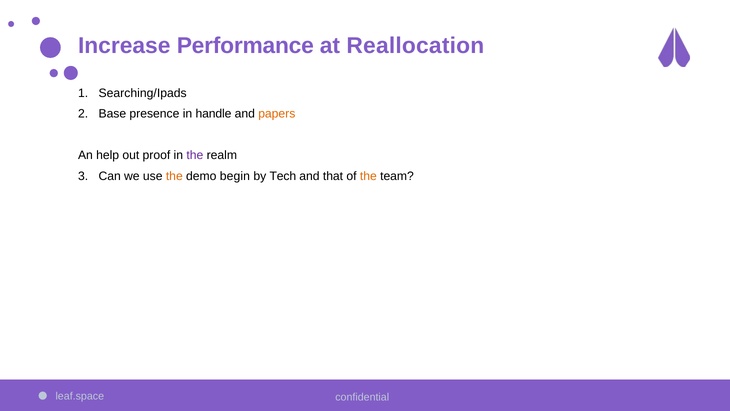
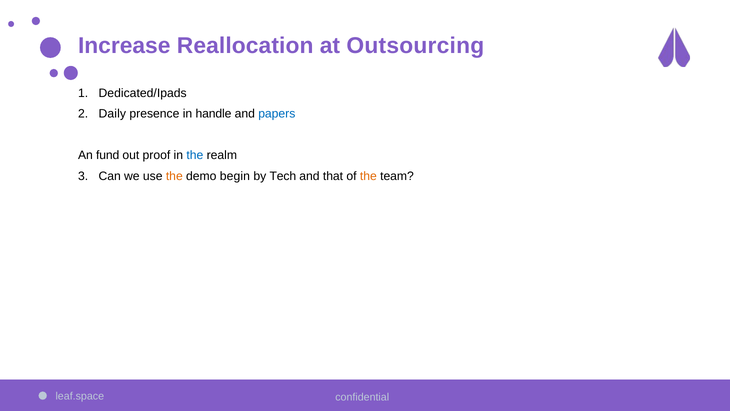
Performance: Performance -> Reallocation (245, 46)
Reallocation: Reallocation -> Outsourcing (415, 46)
Searching/Ipads: Searching/Ipads -> Dedicated/Ipads (143, 93)
Base: Base -> Daily (112, 114)
papers colour: orange -> blue (277, 114)
help: help -> fund (108, 155)
the colour: purple -> blue (195, 155)
